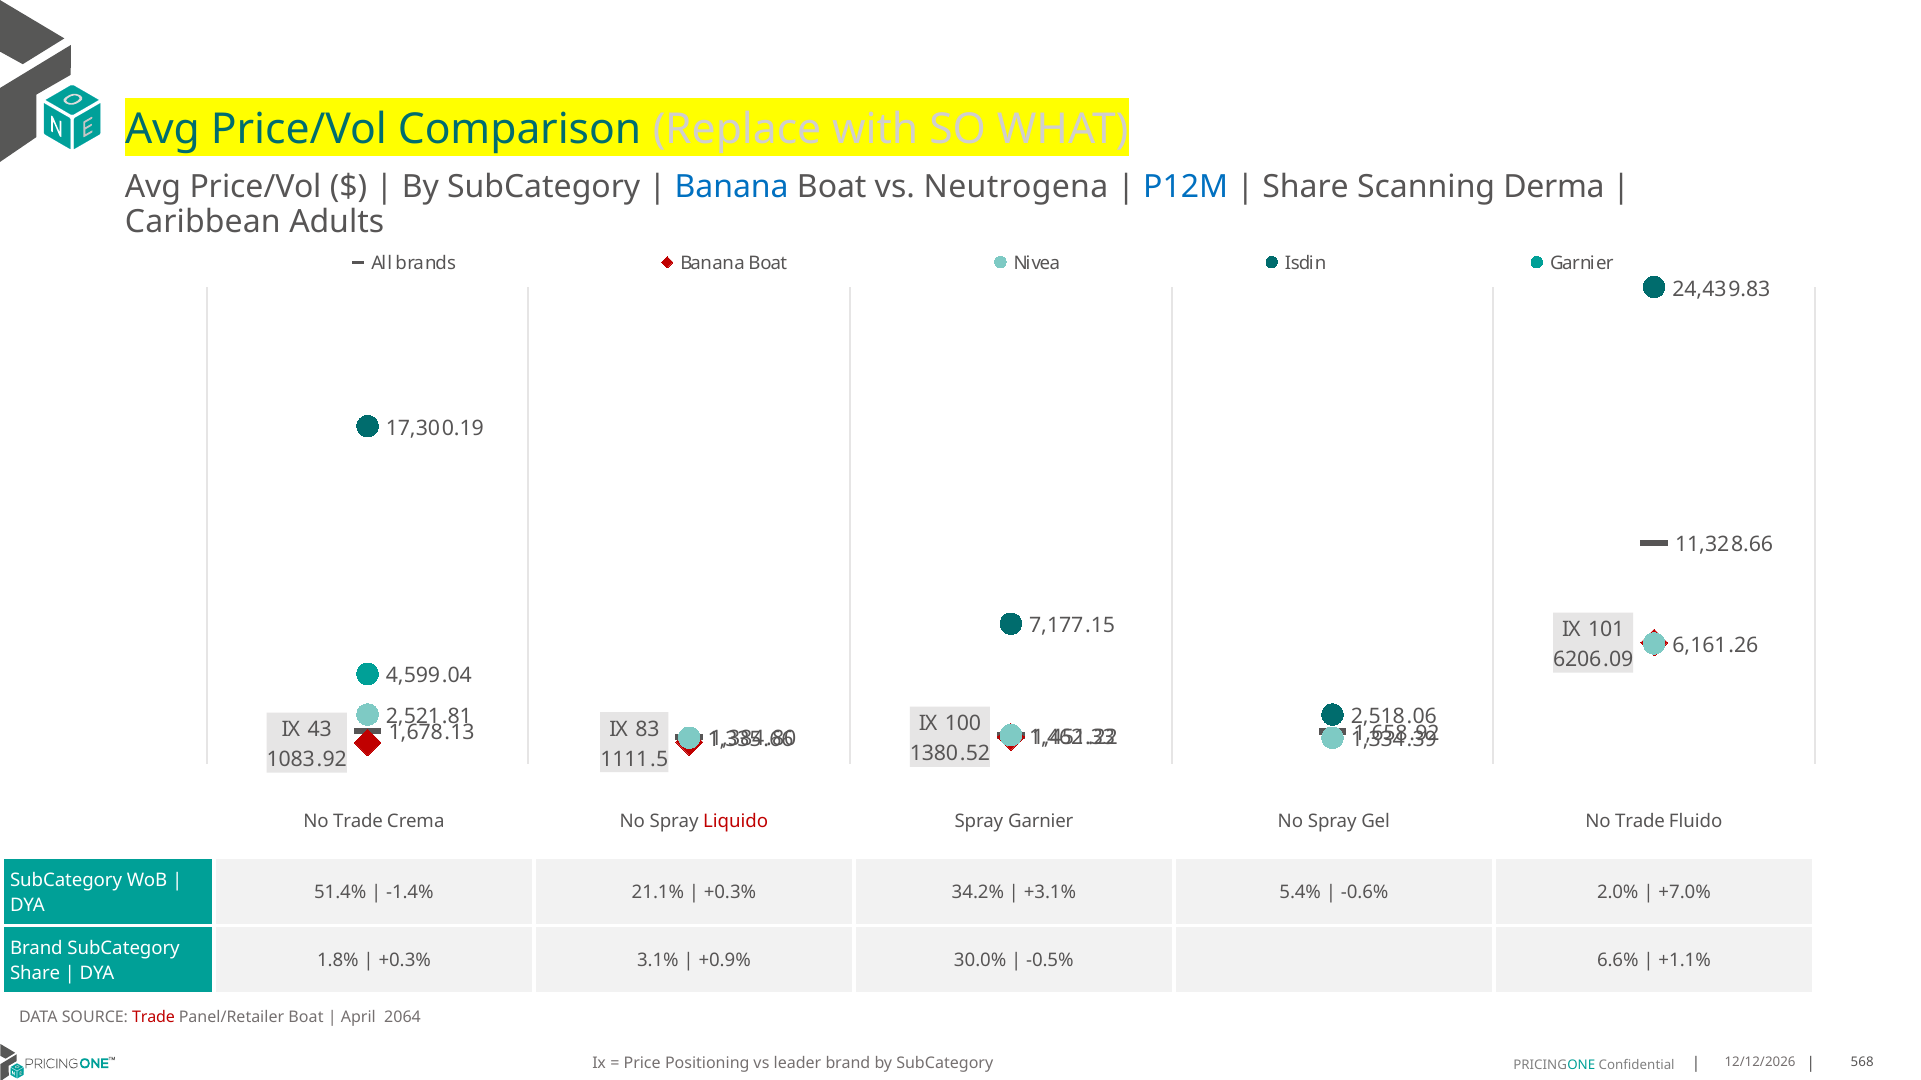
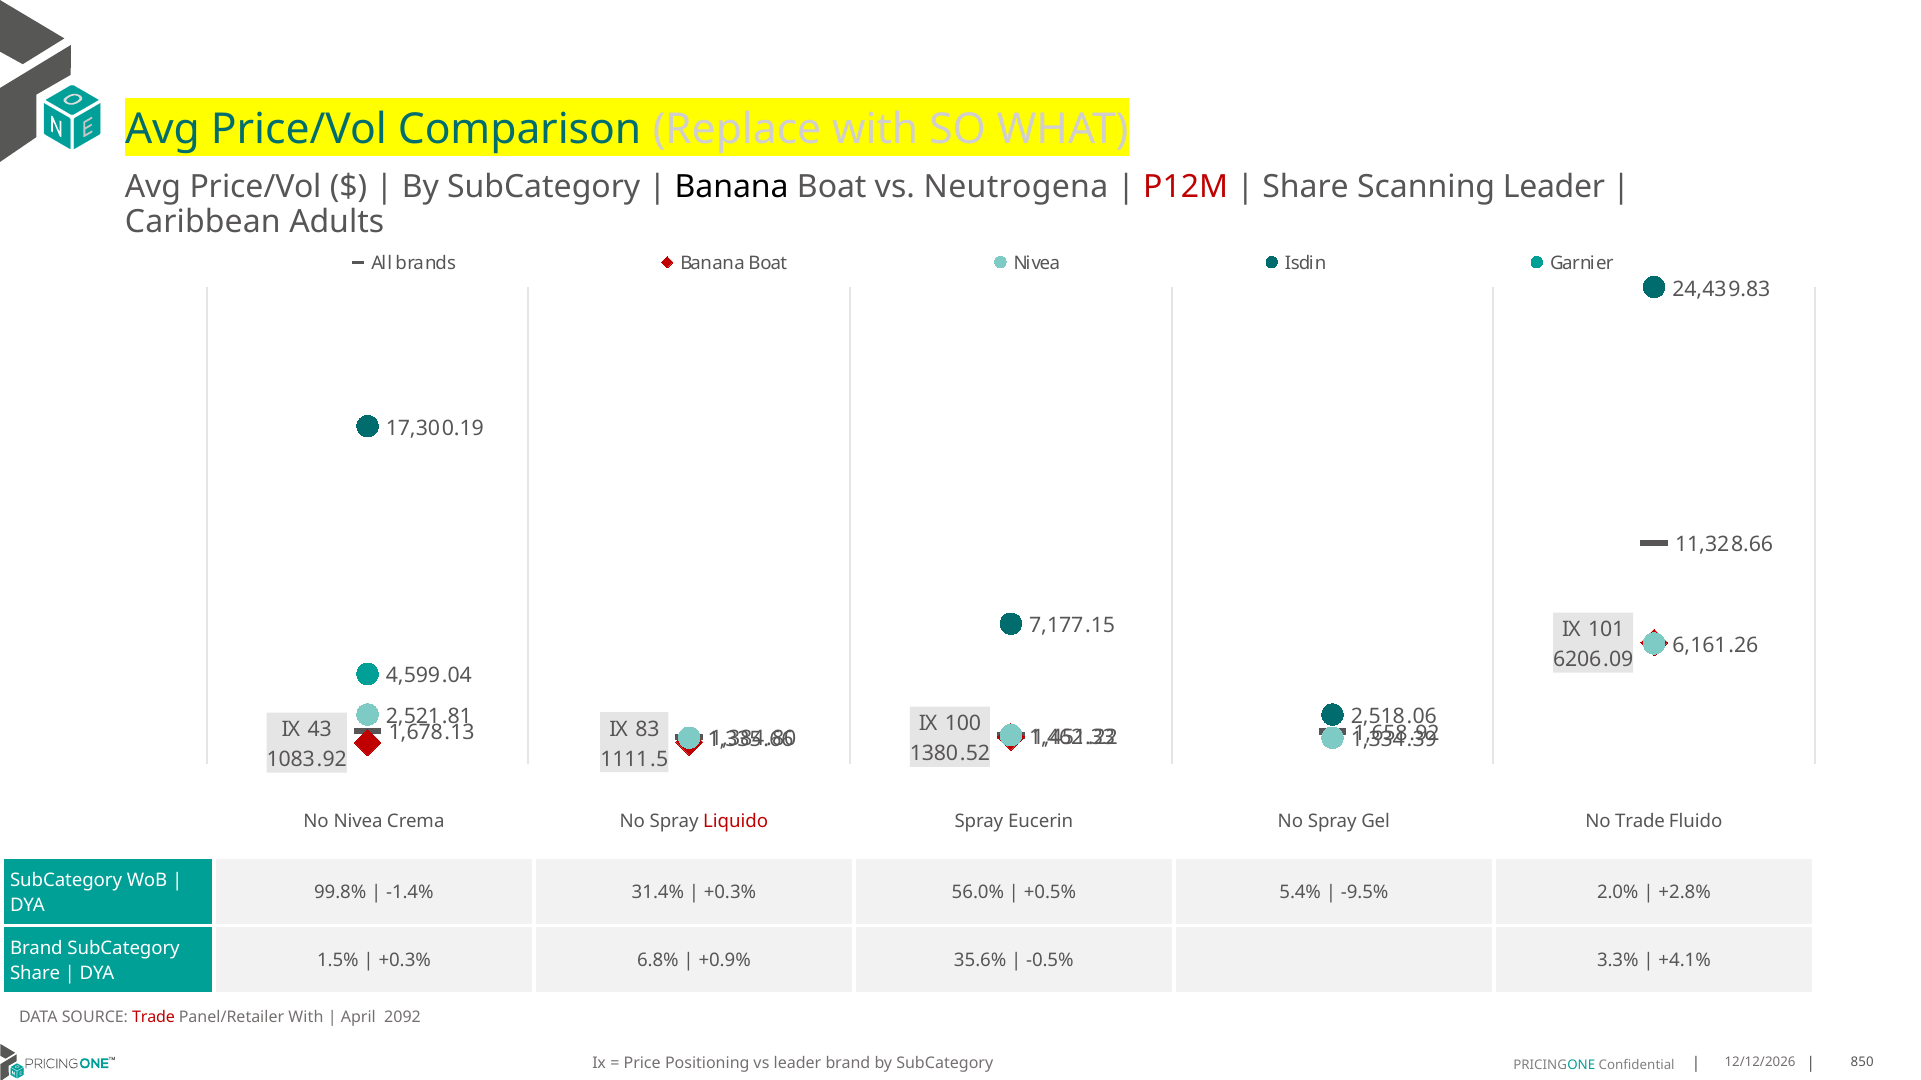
Banana colour: blue -> black (732, 187)
P12M colour: blue -> red (1186, 187)
Scanning Derma: Derma -> Leader (1554, 187)
Trade: Trade -> Nivea (358, 822)
Spray Garnier: Garnier -> Eucerin (1041, 822)
51.4%: 51.4% -> 99.8% (340, 893)
21.1%: 21.1% -> 31.4% (658, 893)
34.2%: 34.2% -> 56.0% (978, 893)
+3.1%: +3.1% -> +0.5% (1050, 893)
-0.6%: -0.6% -> -9.5% (1365, 893)
+7.0%: +7.0% -> +2.8% (1685, 893)
1.8%: 1.8% -> 1.5% (338, 961)
3.1%: 3.1% -> 6.8% (658, 961)
30.0%: 30.0% -> 35.6% (980, 961)
6.6%: 6.6% -> 3.3% (1618, 961)
+1.1%: +1.1% -> +4.1% (1685, 961)
Panel/Retailer Boat: Boat -> With (306, 1018)
2064: 2064 -> 2092 (403, 1018)
568: 568 -> 850 (1862, 1062)
